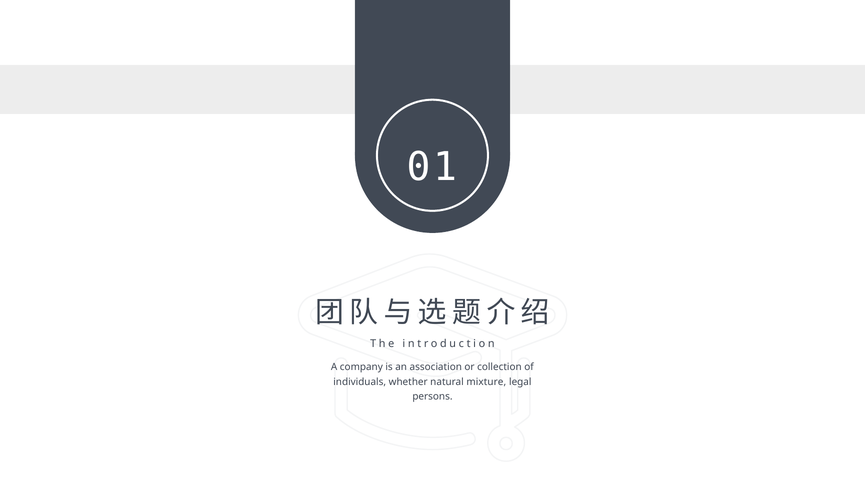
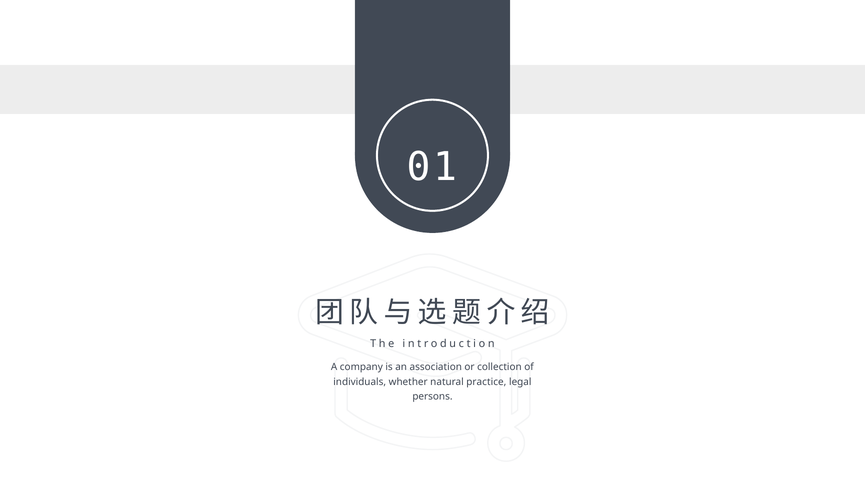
mixture: mixture -> practice (486, 381)
